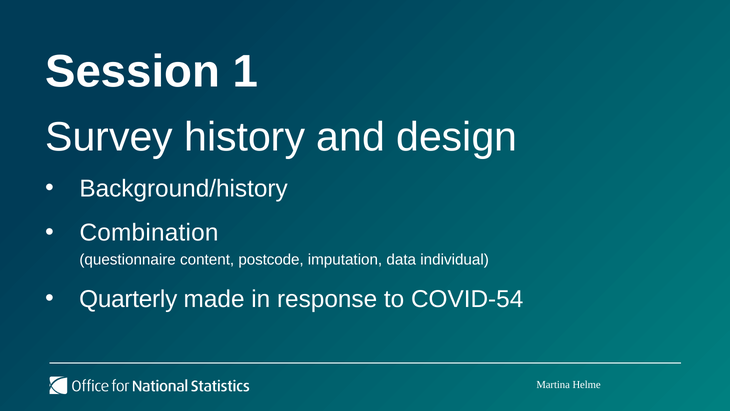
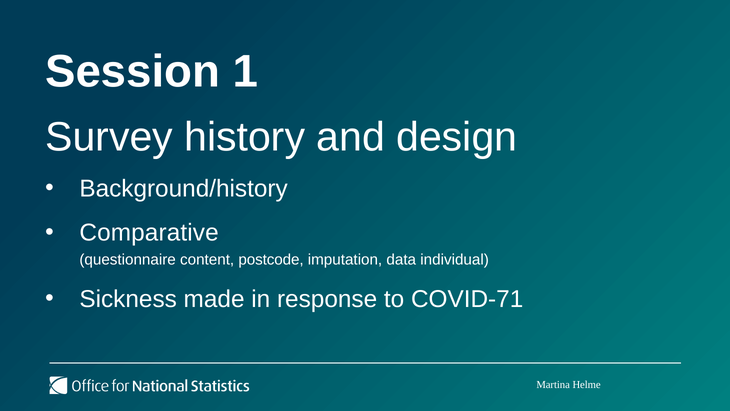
Combination: Combination -> Comparative (149, 233)
Quarterly: Quarterly -> Sickness (128, 299)
COVID-54: COVID-54 -> COVID-71 (467, 299)
